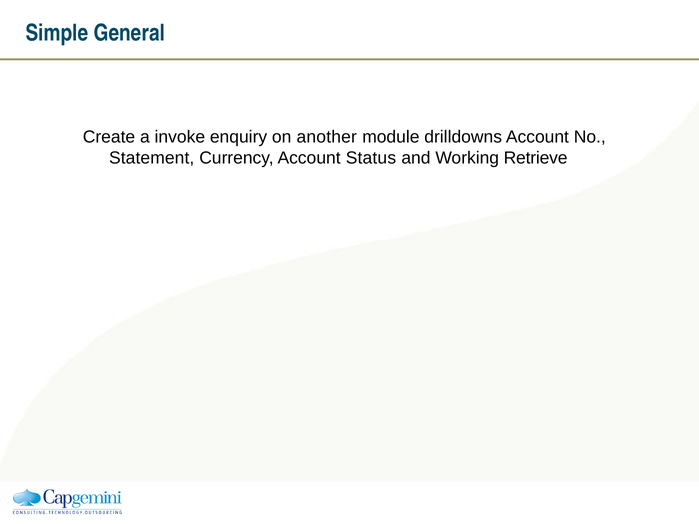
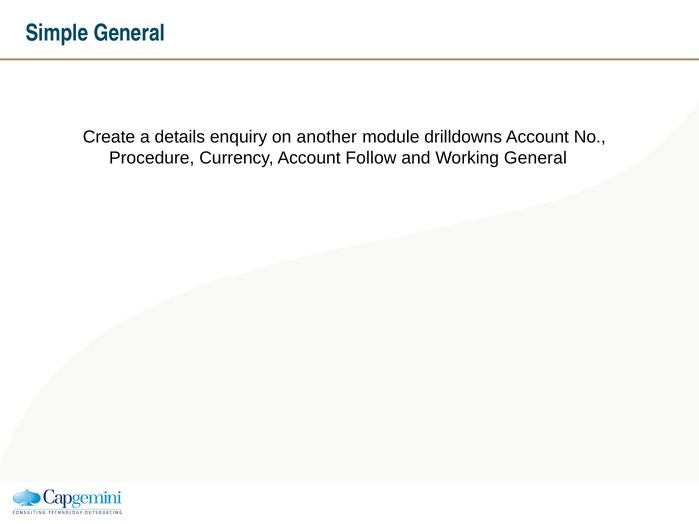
invoke: invoke -> details (180, 137)
Statement: Statement -> Procedure (152, 158)
Status: Status -> Follow (371, 158)
Working Retrieve: Retrieve -> General (535, 158)
